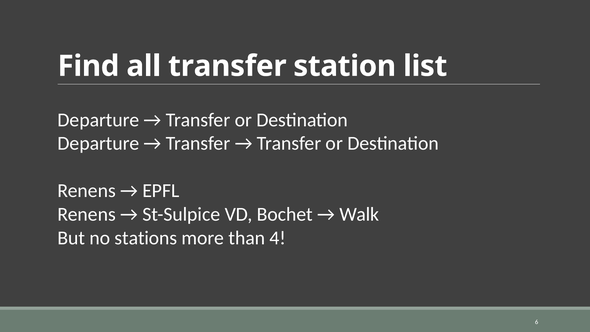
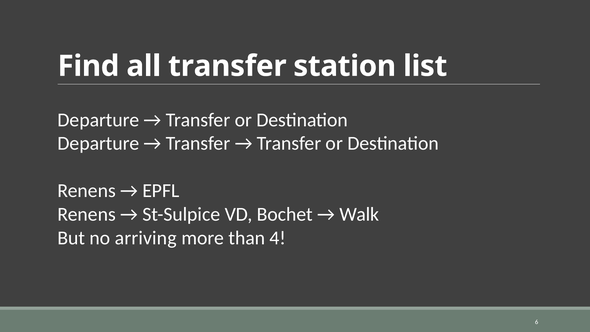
stations: stations -> arriving (146, 238)
